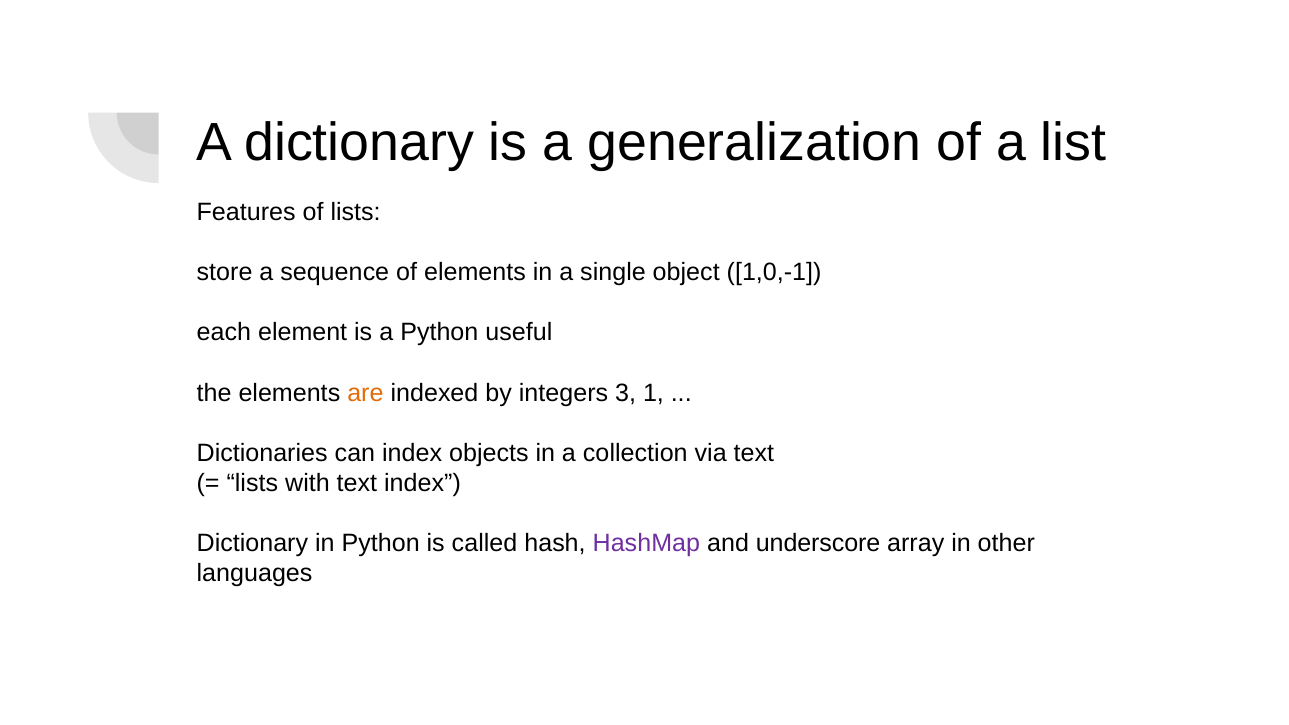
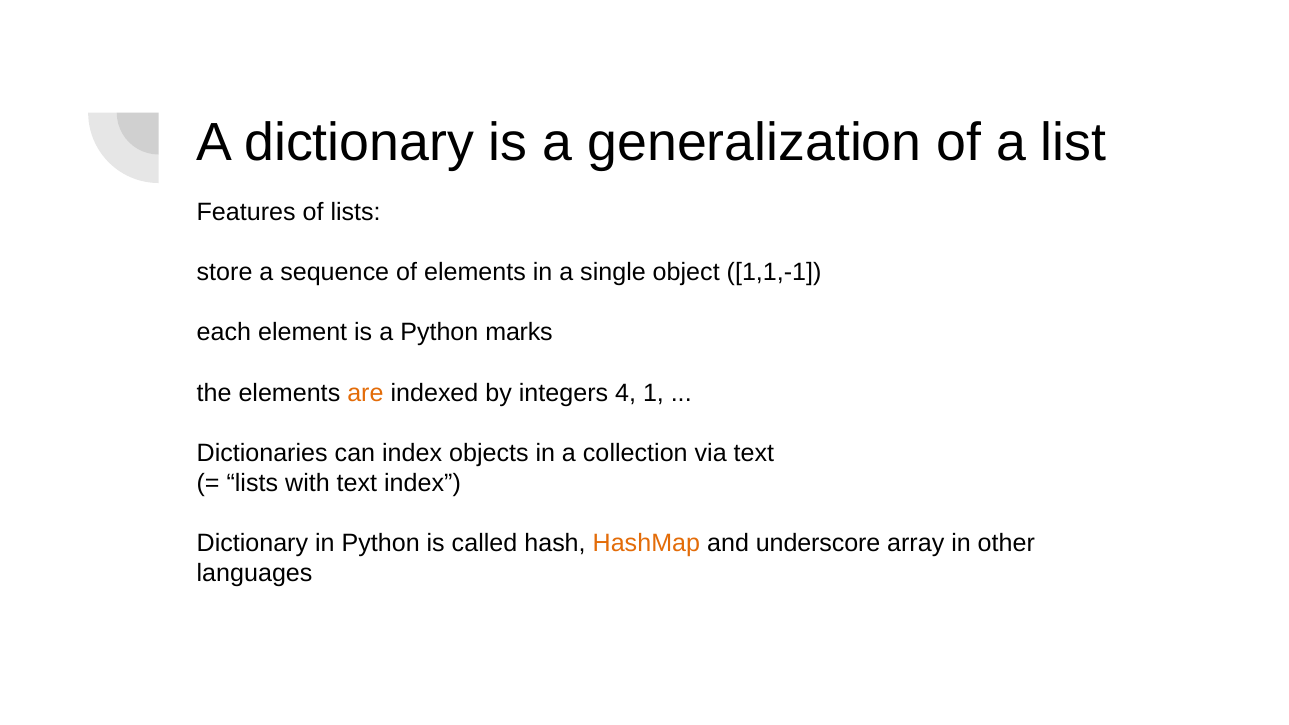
1,0,-1: 1,0,-1 -> 1,1,-1 (774, 272)
useful: useful -> marks (519, 333)
3: 3 -> 4 (626, 393)
HashMap colour: purple -> orange (646, 543)
